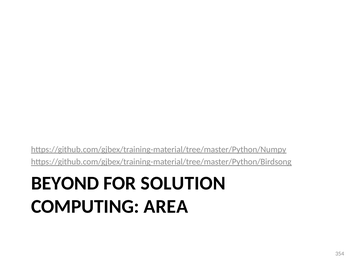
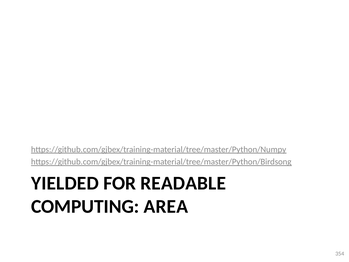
BEYOND: BEYOND -> YIELDED (65, 183)
SOLUTION: SOLUTION -> READABLE (183, 183)
